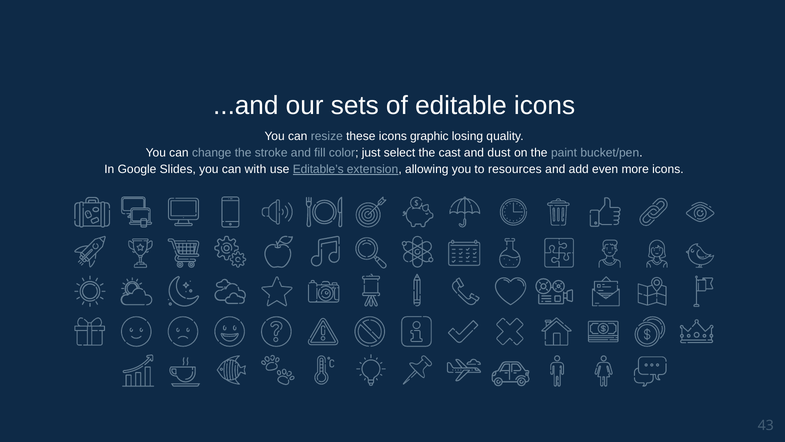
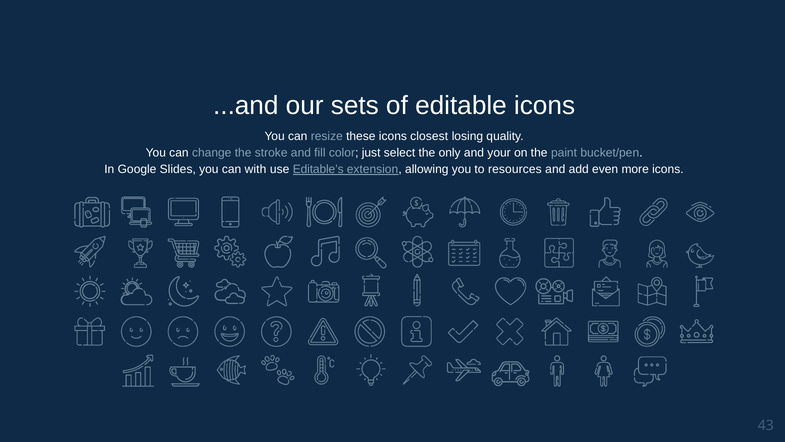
graphic: graphic -> closest (429, 136)
cast: cast -> only (450, 153)
dust: dust -> your (499, 153)
